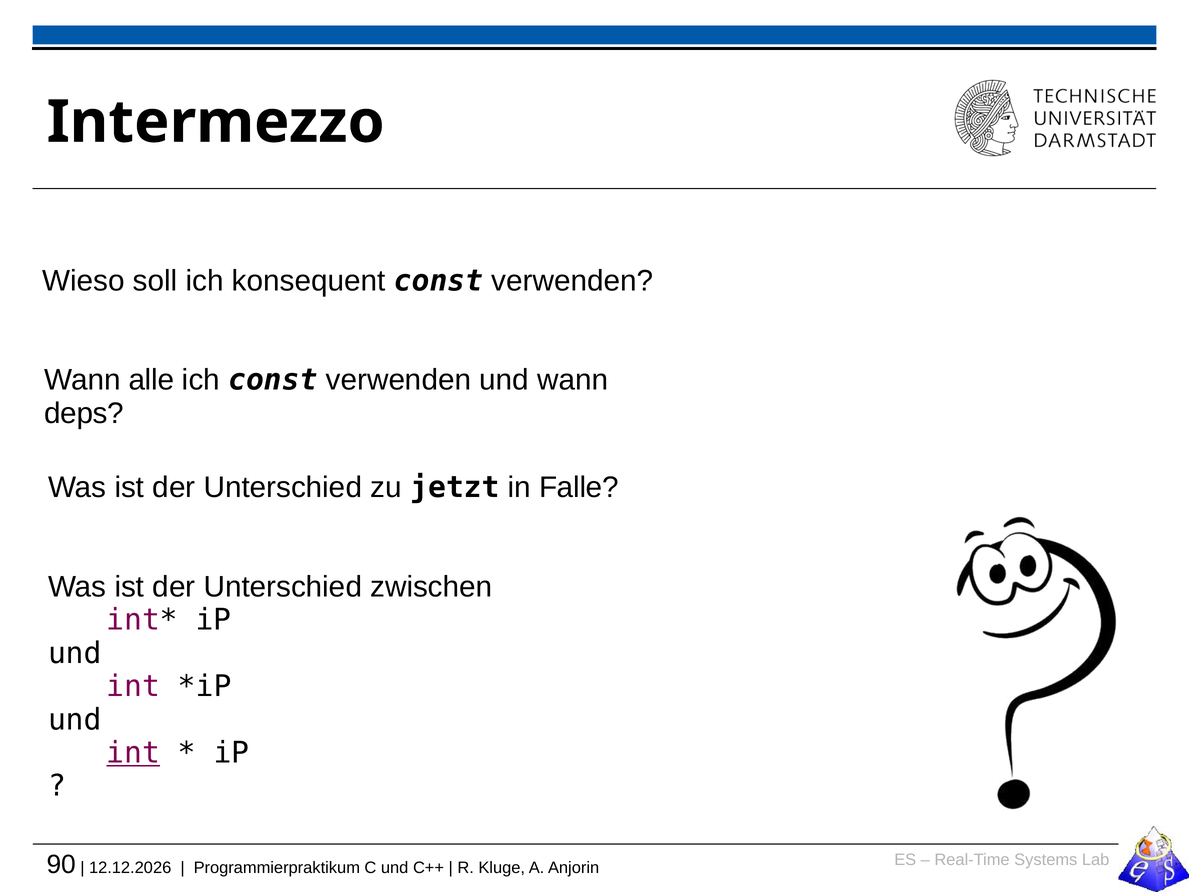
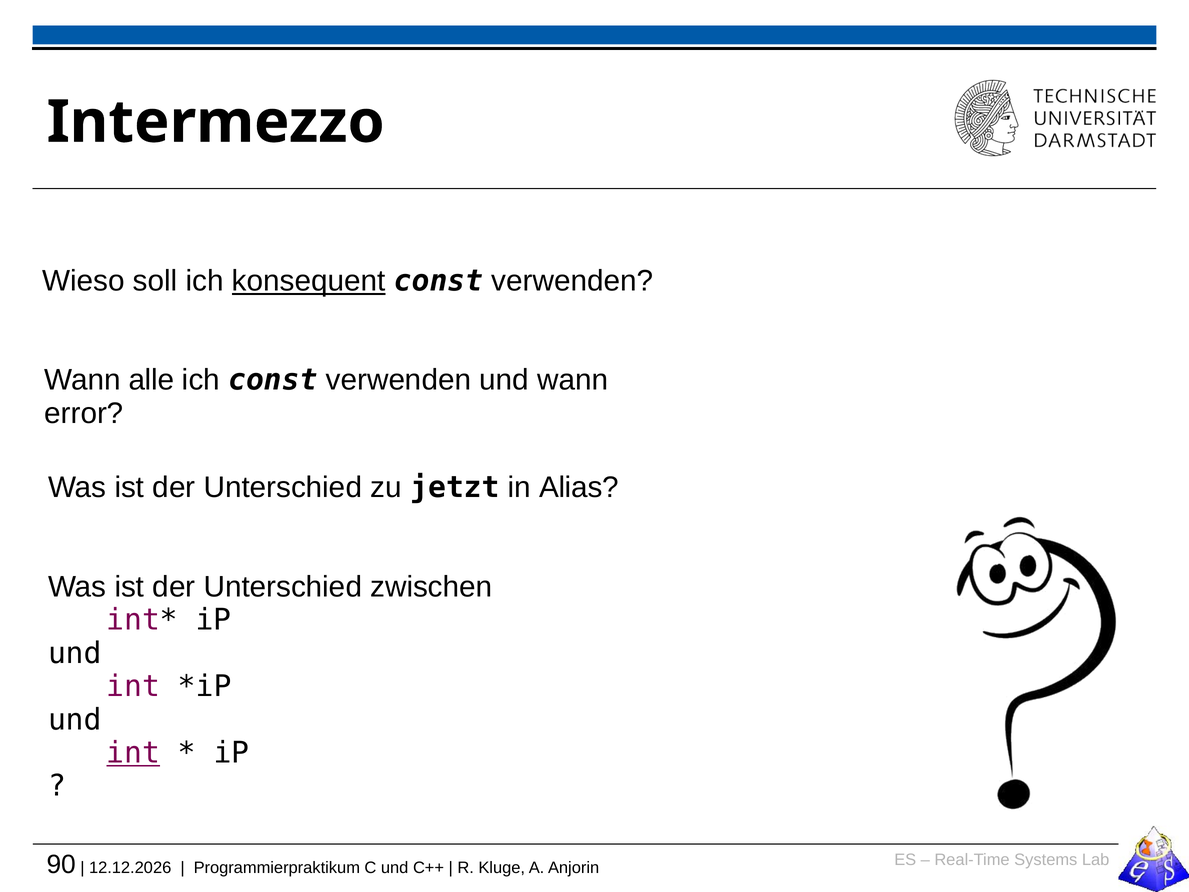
konsequent underline: none -> present (309, 281)
deps: deps -> error (84, 413)
Falle: Falle -> Alias (579, 487)
